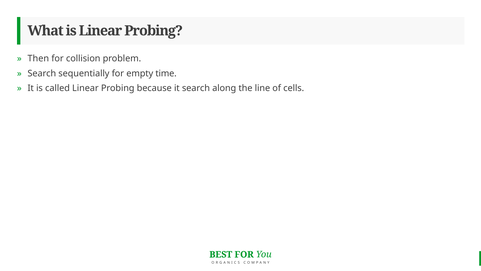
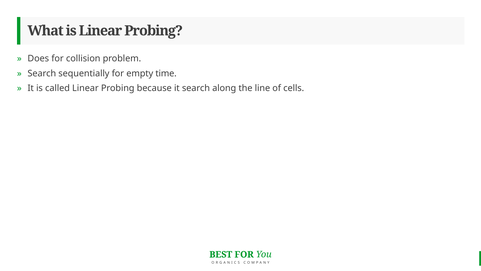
Then: Then -> Does (38, 59)
